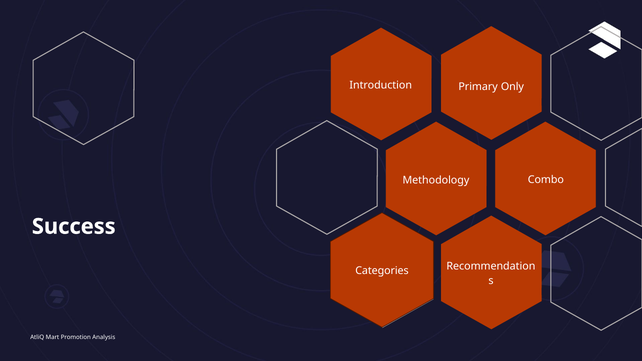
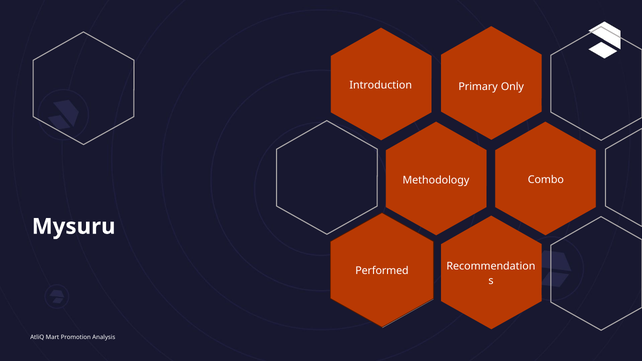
Success: Success -> Mysuru (74, 227)
Categories: Categories -> Performed (382, 271)
